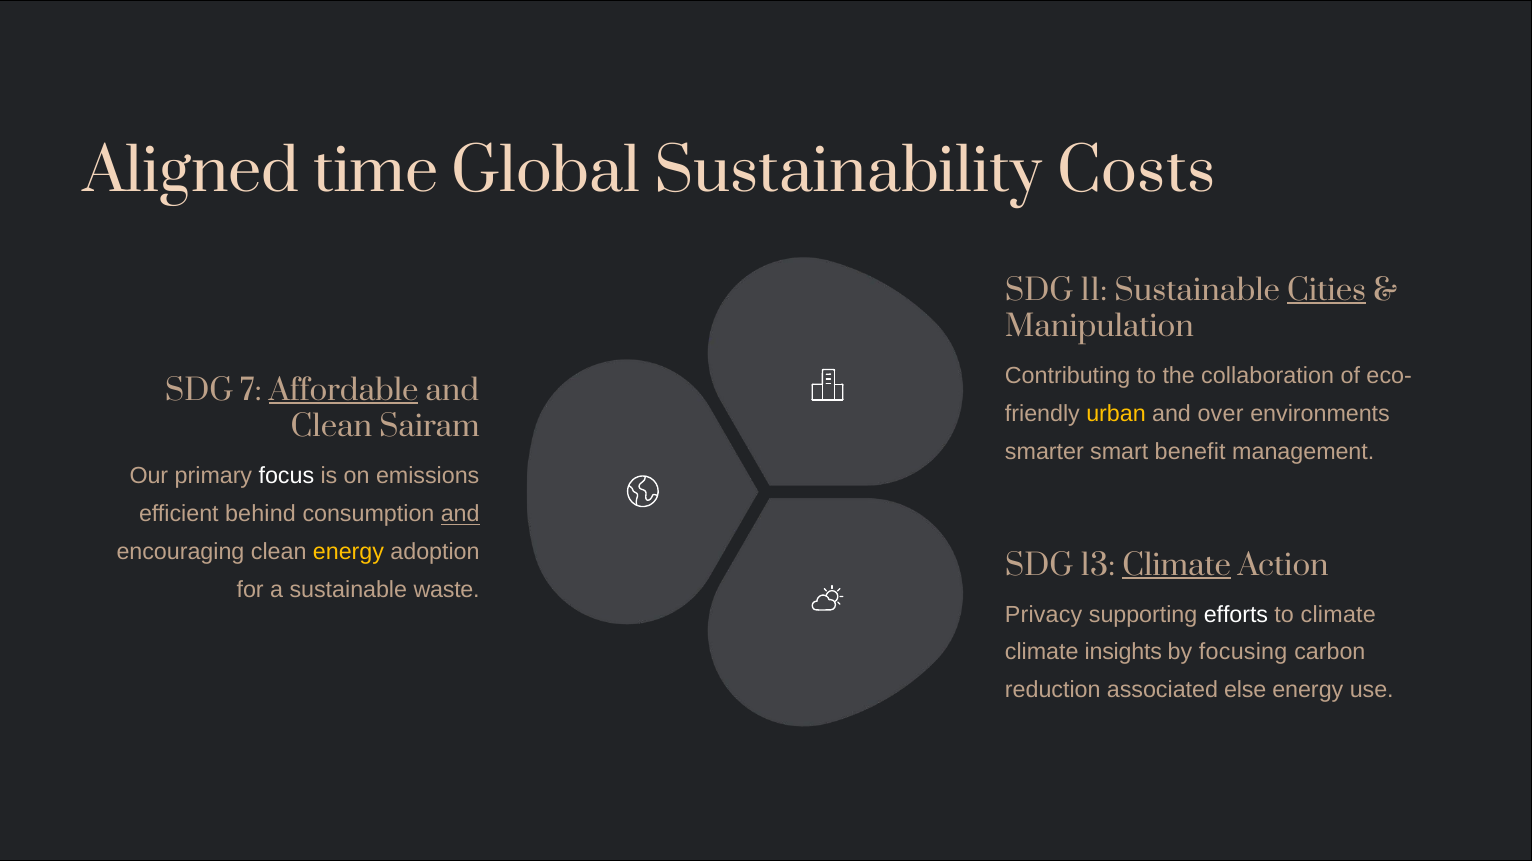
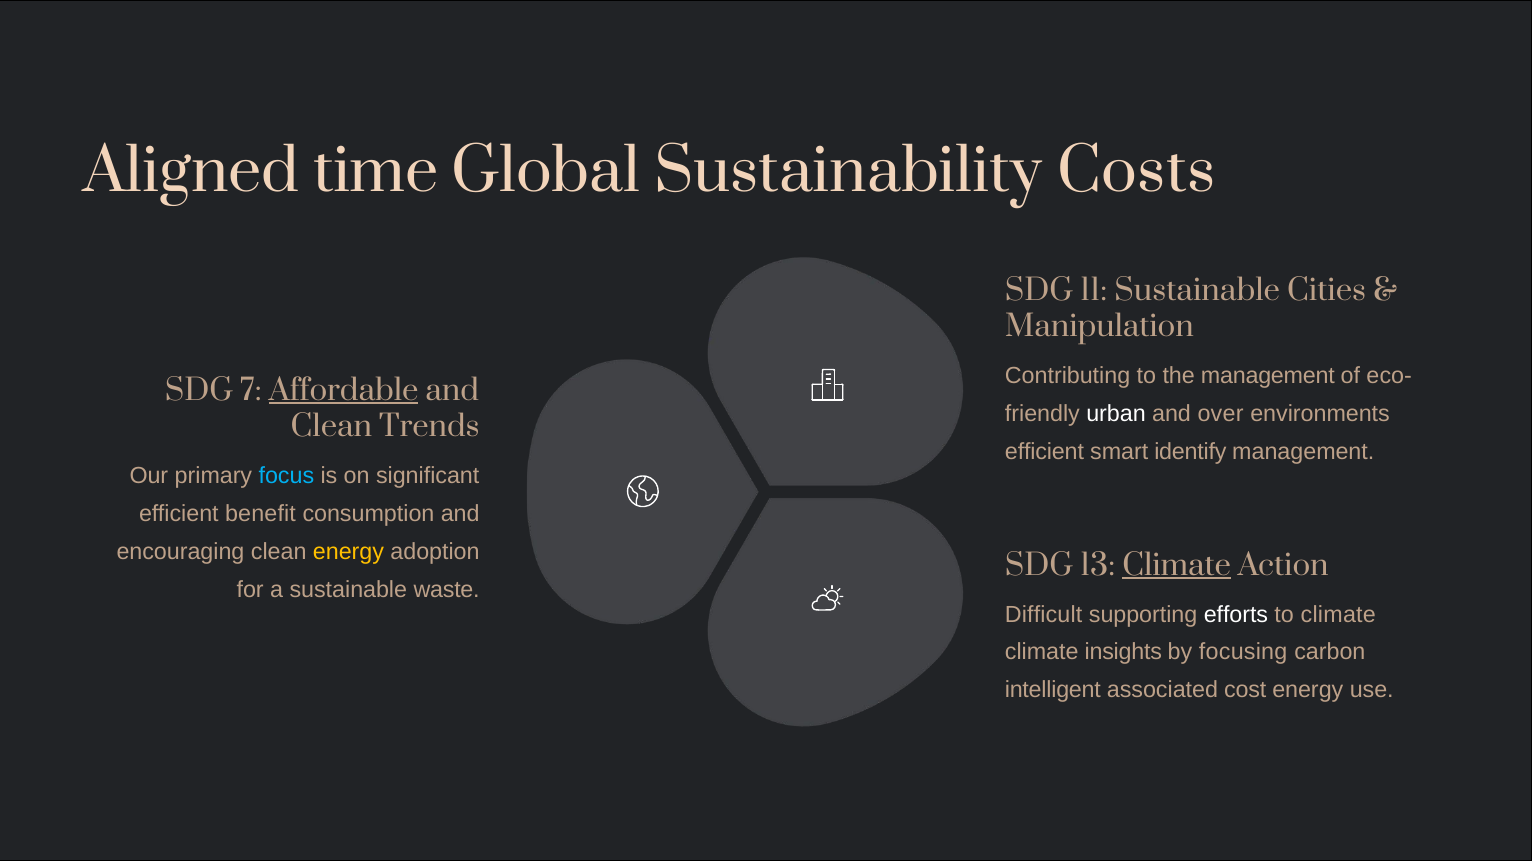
Cities underline: present -> none (1327, 291)
the collaboration: collaboration -> management (1268, 377)
urban colour: yellow -> white (1116, 415)
Sairam: Sairam -> Trends (429, 427)
smarter: smarter -> efficient (1044, 452)
benefit: benefit -> identify (1190, 452)
focus colour: white -> light blue (286, 477)
emissions: emissions -> significant (428, 477)
behind: behind -> benefit (260, 515)
and underline: present -> none (460, 515)
Privacy: Privacy -> Difficult (1044, 615)
reduction: reduction -> intelligent (1053, 691)
else: else -> cost (1245, 691)
